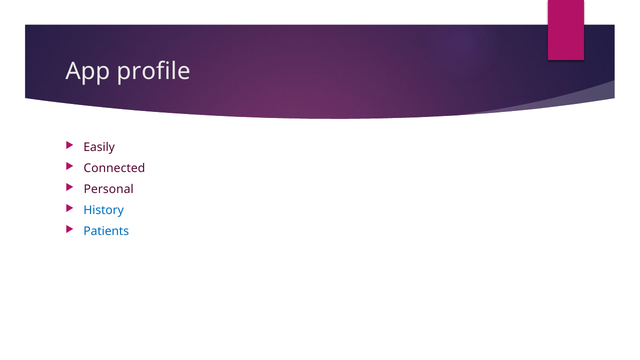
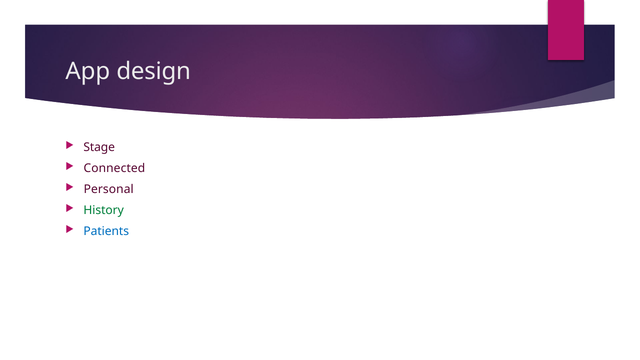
profile: profile -> design (154, 71)
Easily: Easily -> Stage (99, 147)
History colour: blue -> green (104, 210)
